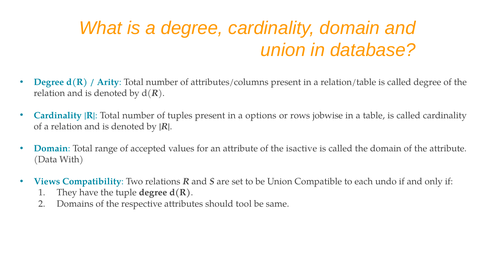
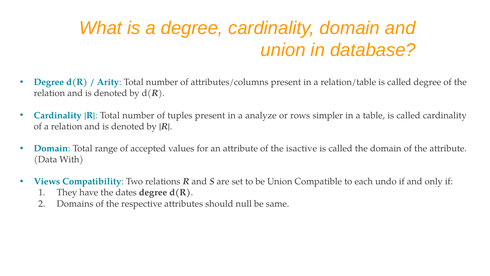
options: options -> analyze (261, 115)
jobwise: jobwise -> simpler (328, 115)
tuple: tuple -> dates (126, 192)
tool: tool -> null (244, 203)
